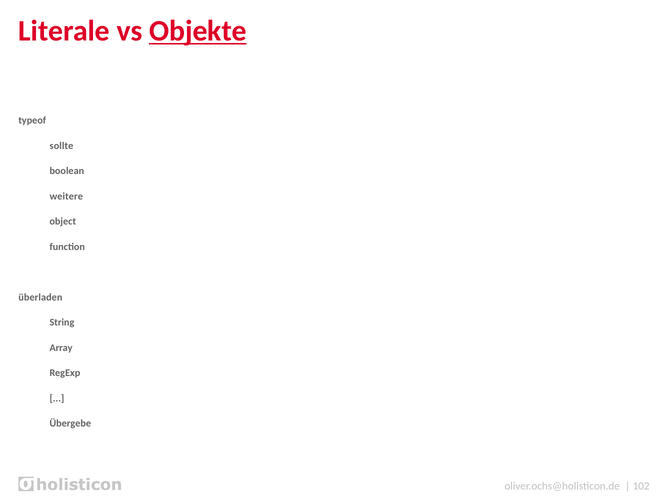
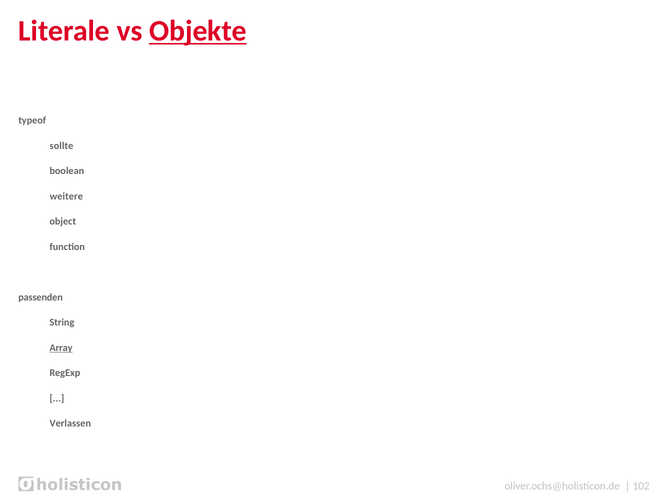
überladen: überladen -> passenden (41, 297)
Array underline: none -> present (61, 348)
Übergebe: Übergebe -> Verlassen (70, 423)
